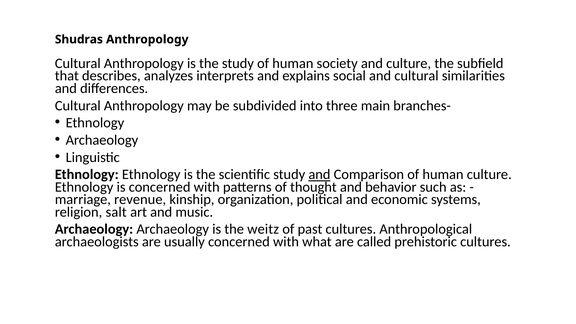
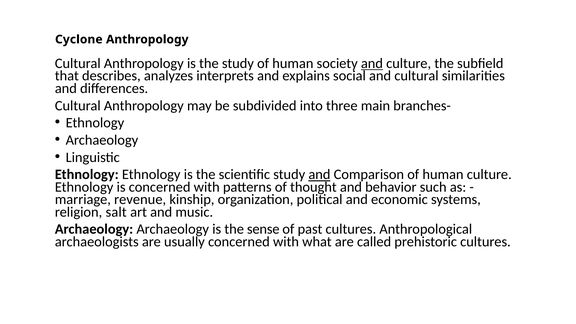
Shudras: Shudras -> Cyclone (79, 39)
and underline: none -> present (372, 63)
weitz: weitz -> sense (263, 229)
